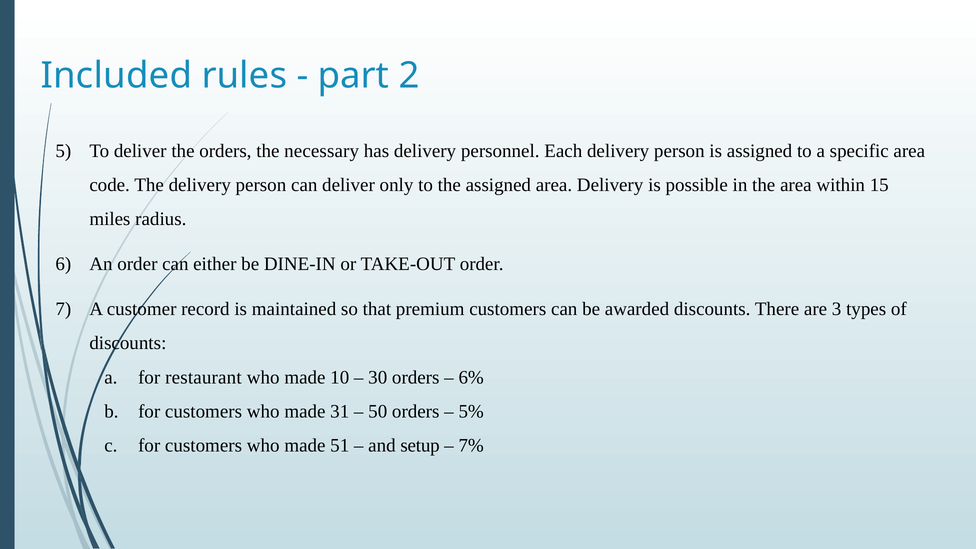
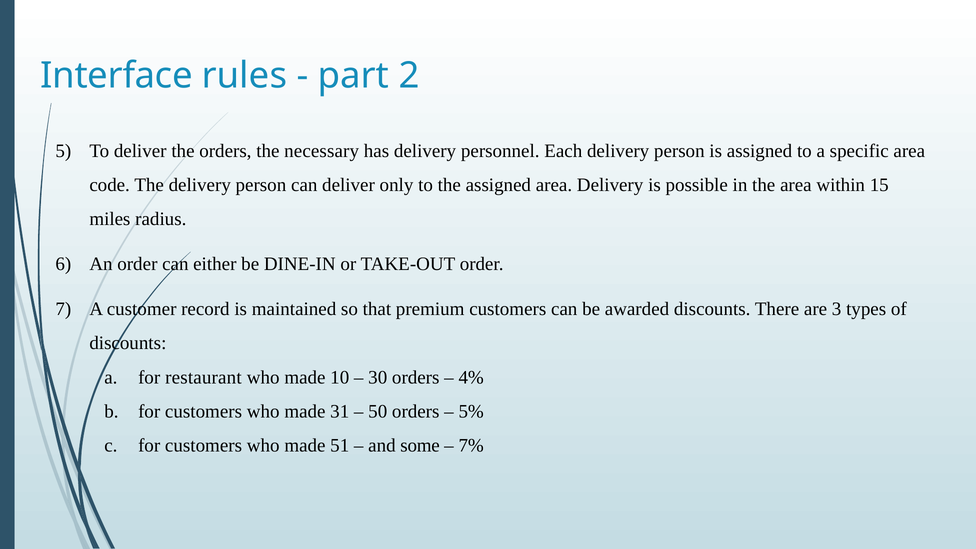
Included: Included -> Interface (117, 76)
6%: 6% -> 4% (471, 377)
setup: setup -> some (420, 446)
